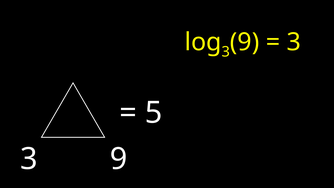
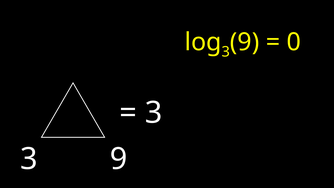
3: 3 -> 0 (294, 42)
5: 5 -> 3 (154, 113)
